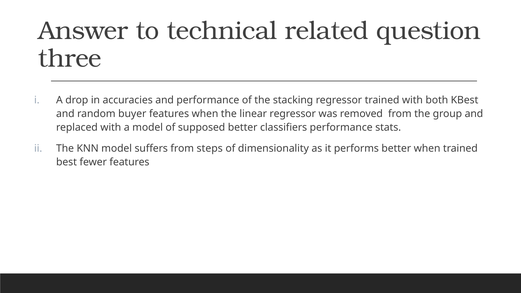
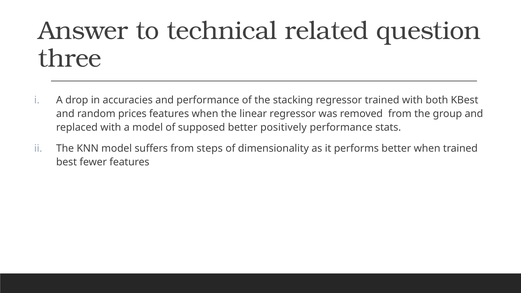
buyer: buyer -> prices (132, 114)
classifiers: classifiers -> positively (284, 127)
